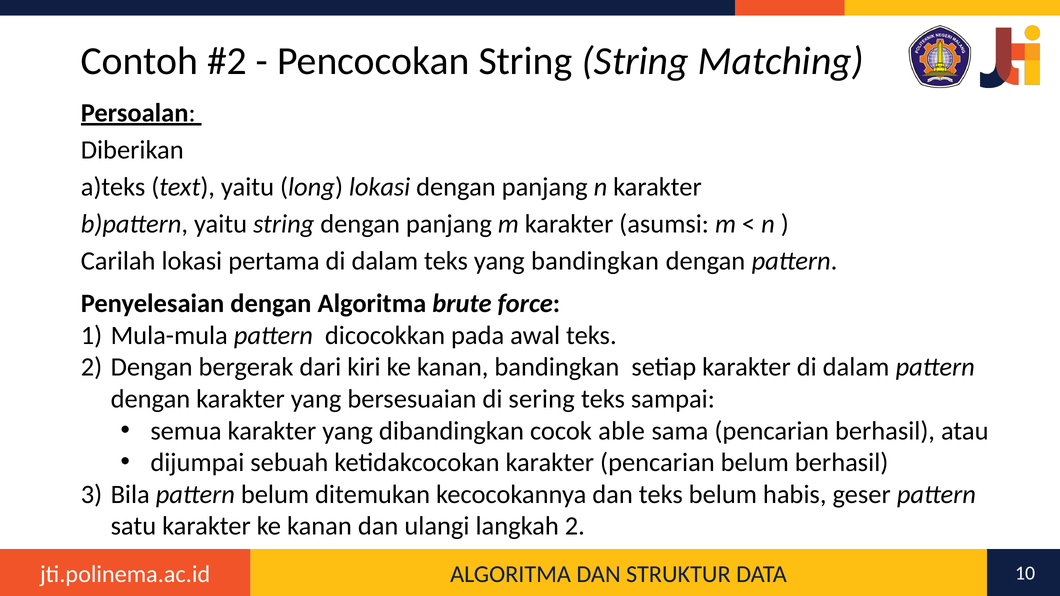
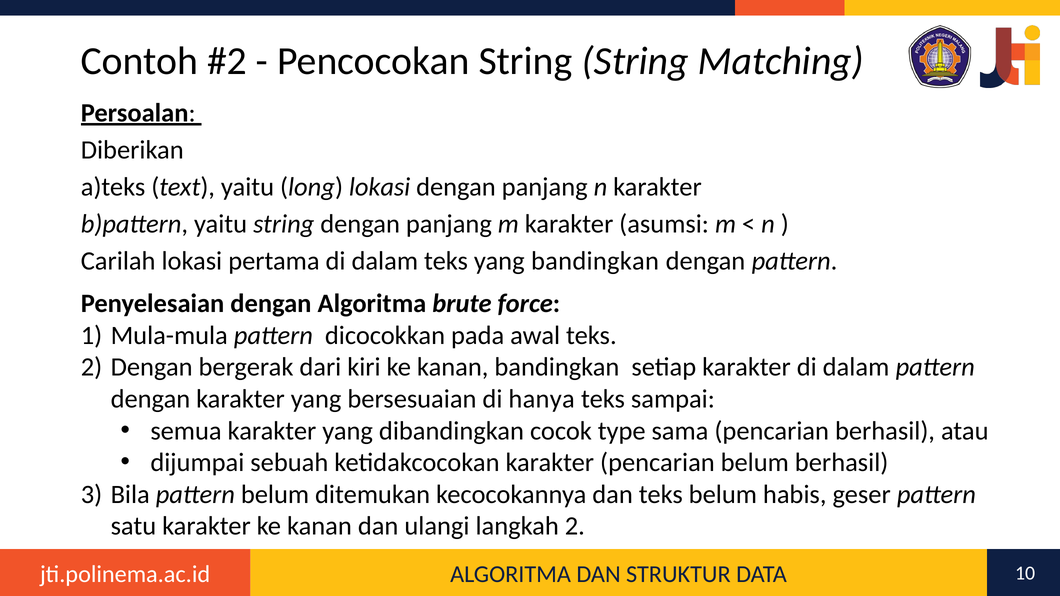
sering: sering -> hanya (542, 399)
able: able -> type (622, 431)
